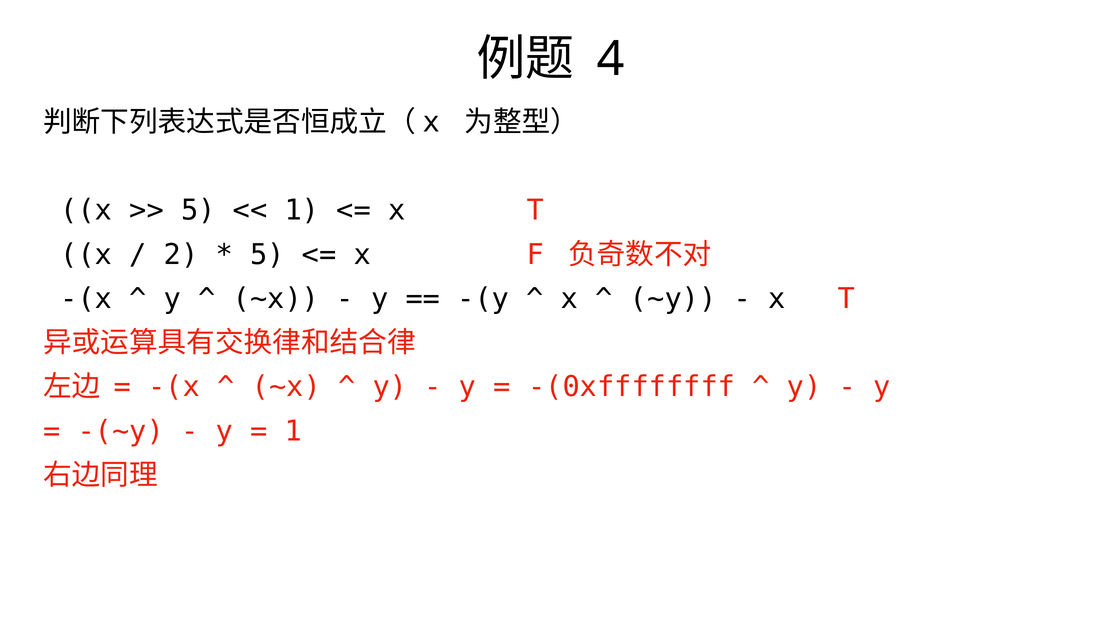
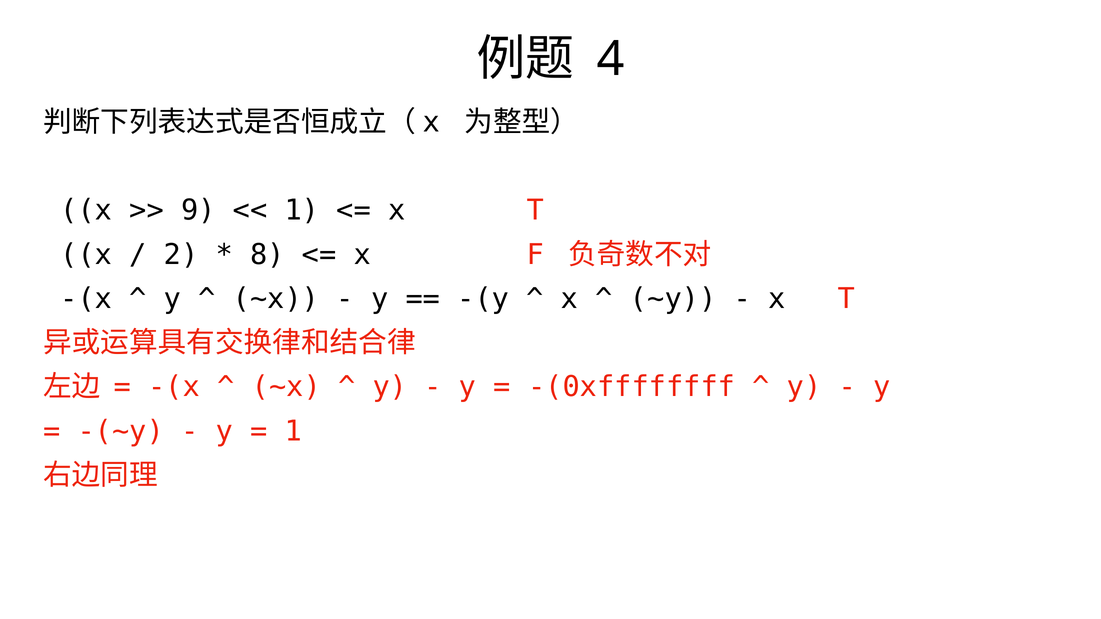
5: 5 -> 9 (198, 211)
5: 5 -> 8 (267, 255)
